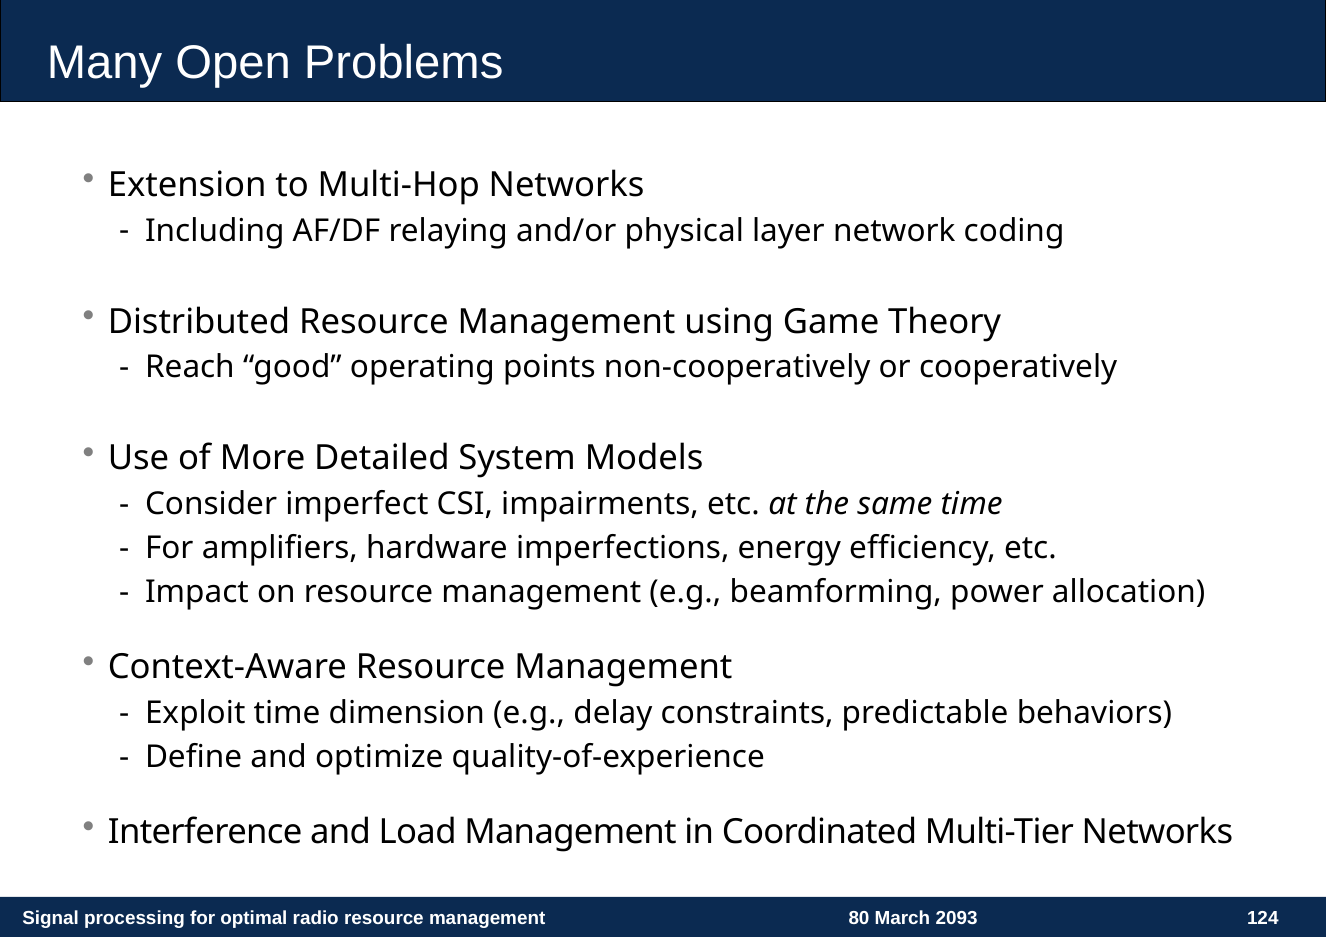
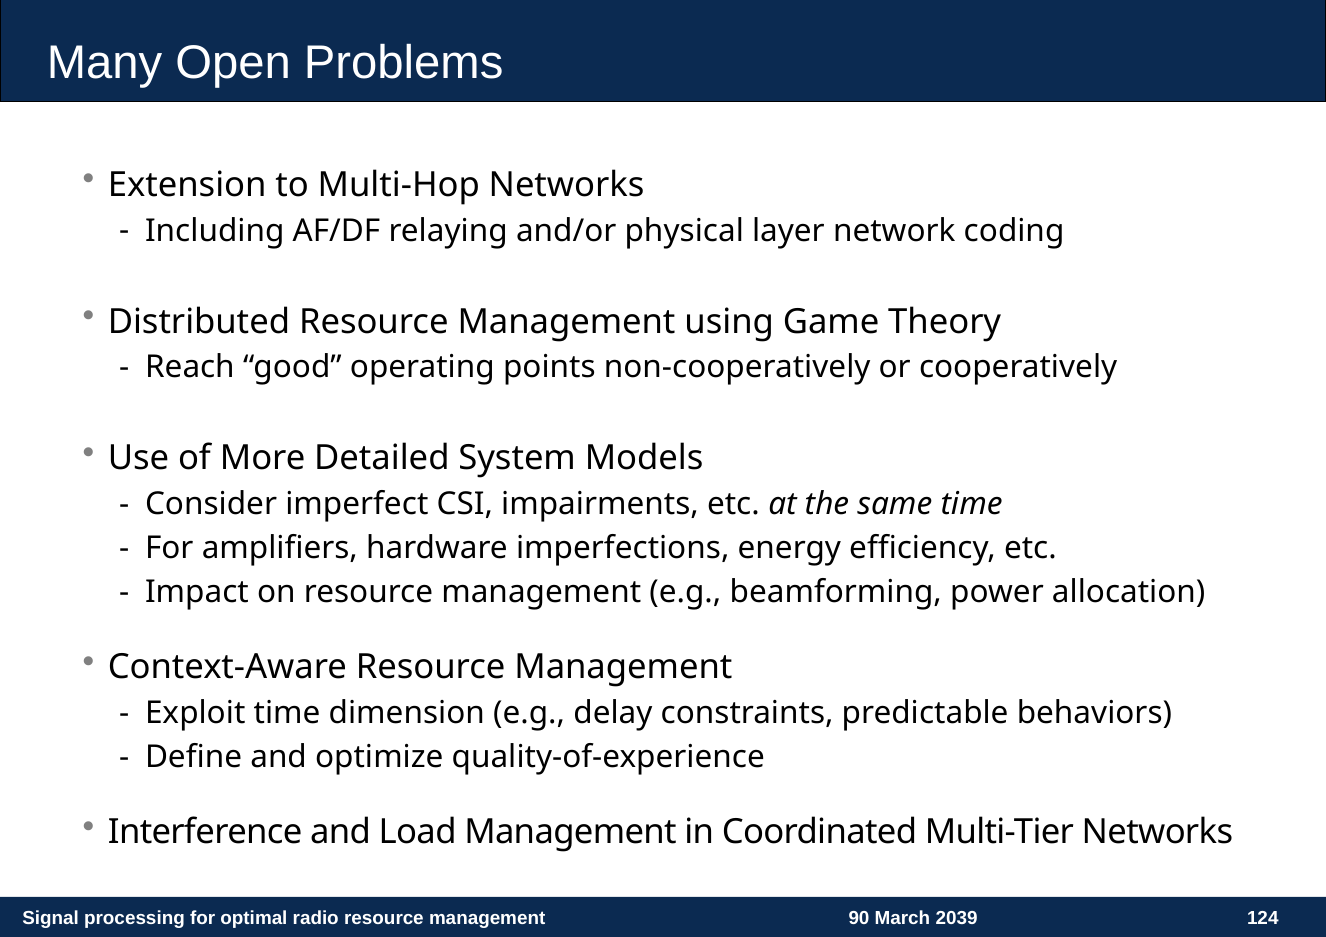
80: 80 -> 90 (859, 918)
2093: 2093 -> 2039 (957, 918)
